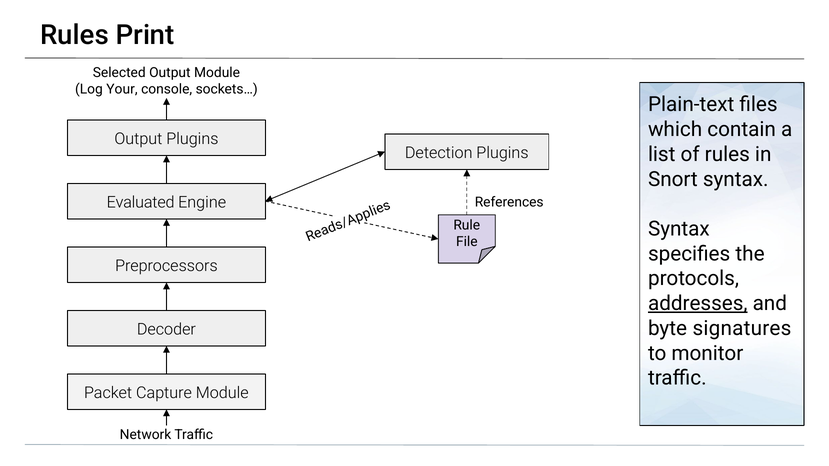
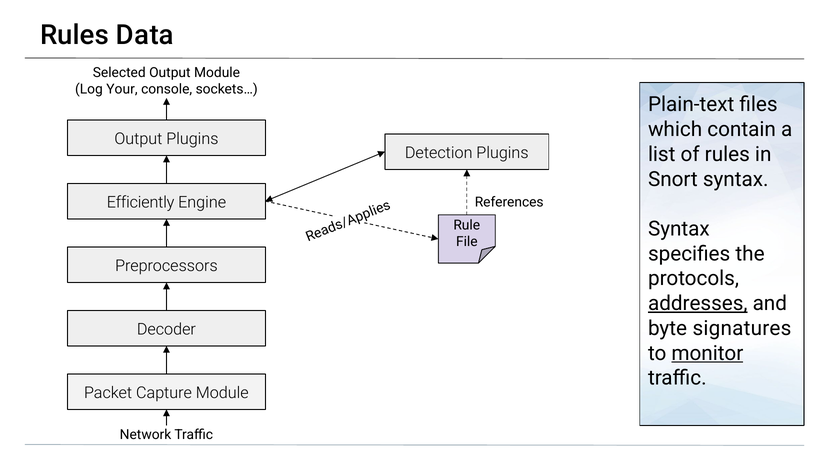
Print: Print -> Data (145, 35)
Evaluated: Evaluated -> Efficiently (141, 202)
monitor underline: none -> present (707, 353)
